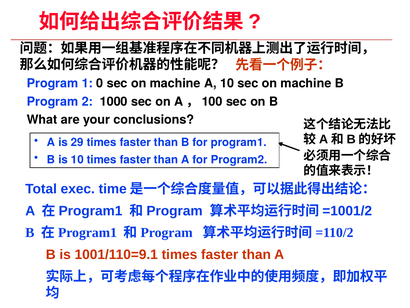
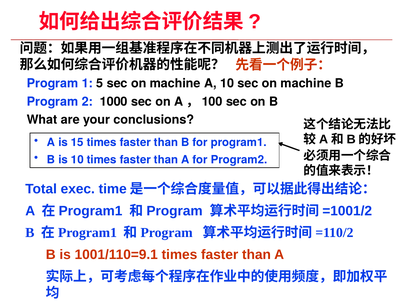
0: 0 -> 5 (100, 83)
29: 29 -> 15 (77, 142)
